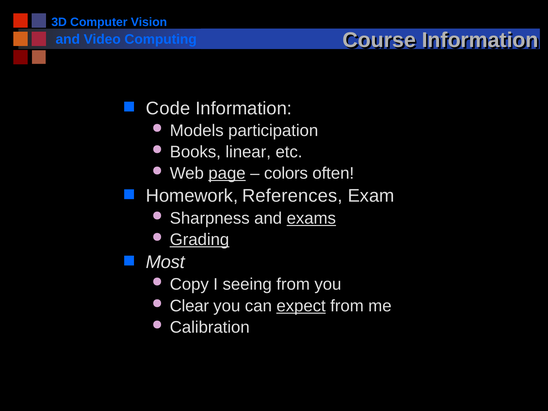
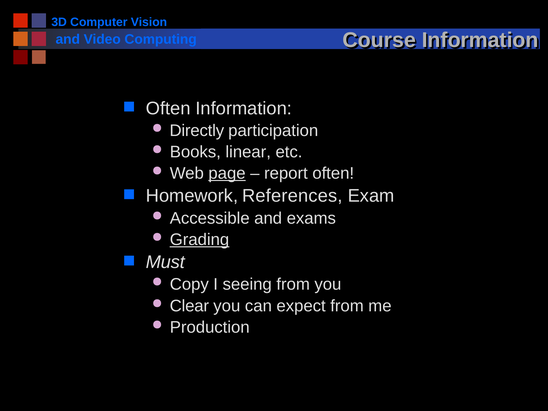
Code: Code -> Often (168, 108)
Models: Models -> Directly (197, 131)
colors: colors -> report (286, 173)
Sharpness: Sharpness -> Accessible (210, 218)
exams underline: present -> none (311, 218)
Most: Most -> Must (165, 262)
expect underline: present -> none (301, 306)
Calibration: Calibration -> Production (210, 327)
